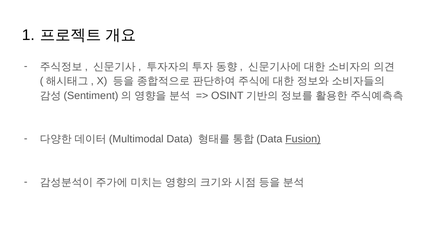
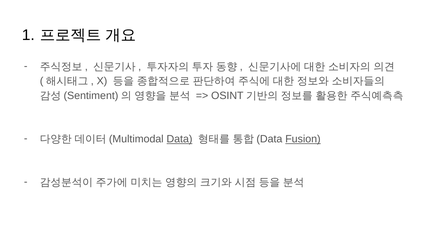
Data underline: none -> present (179, 139)
